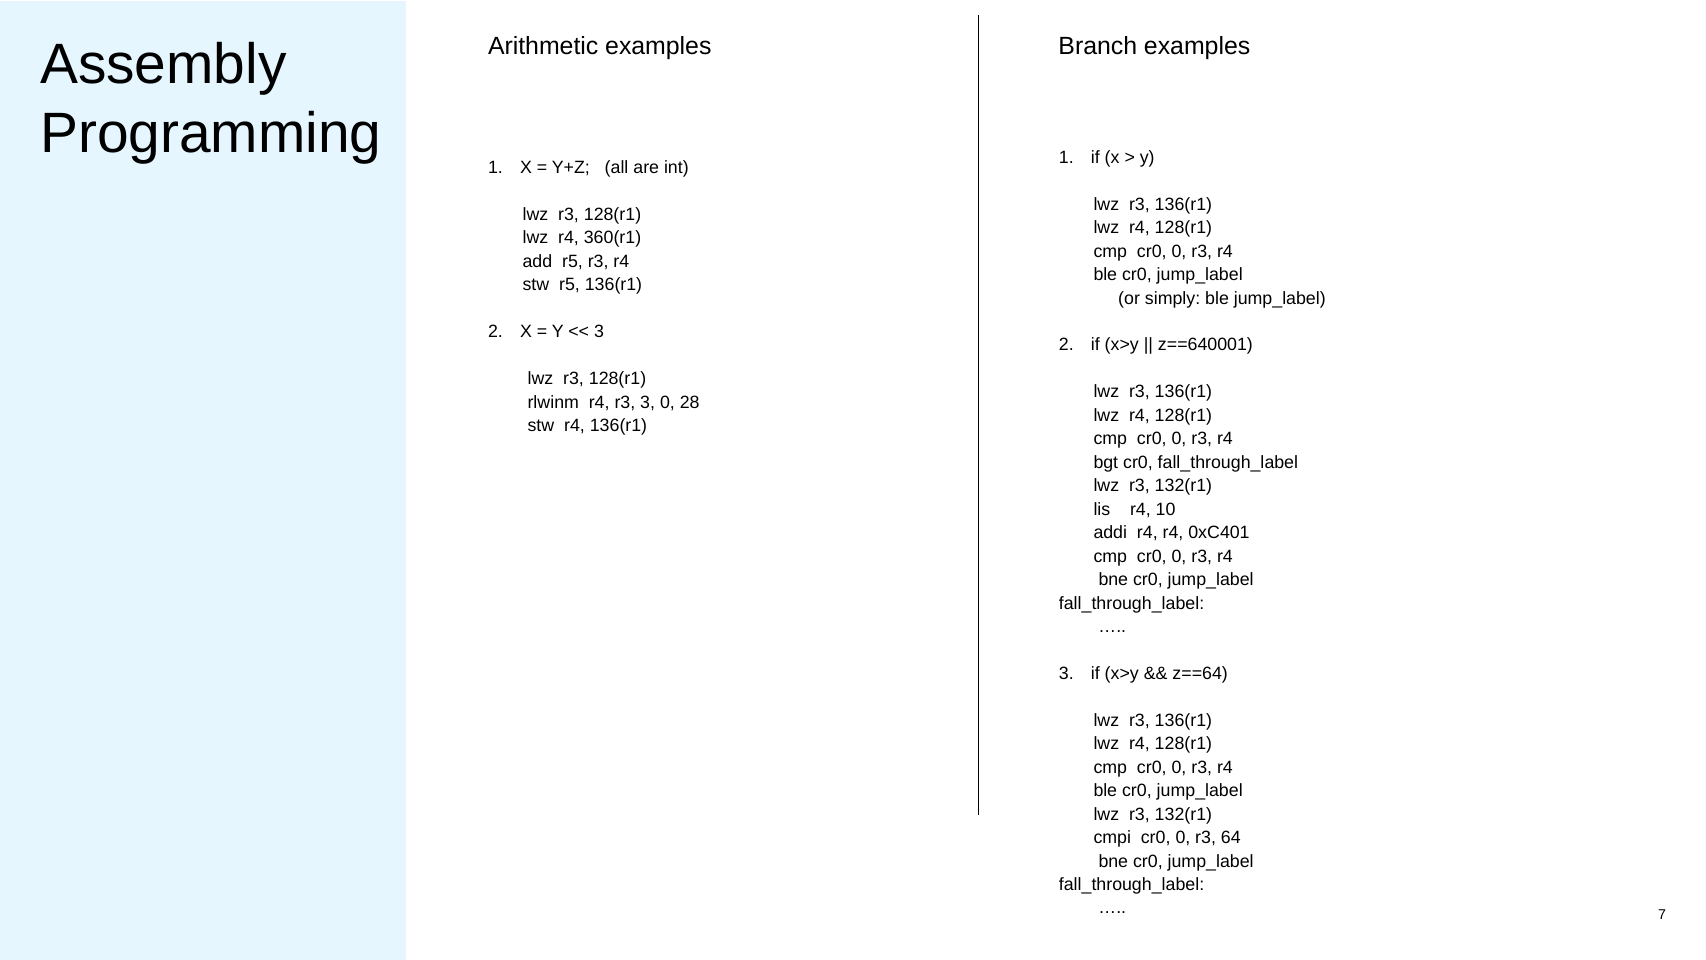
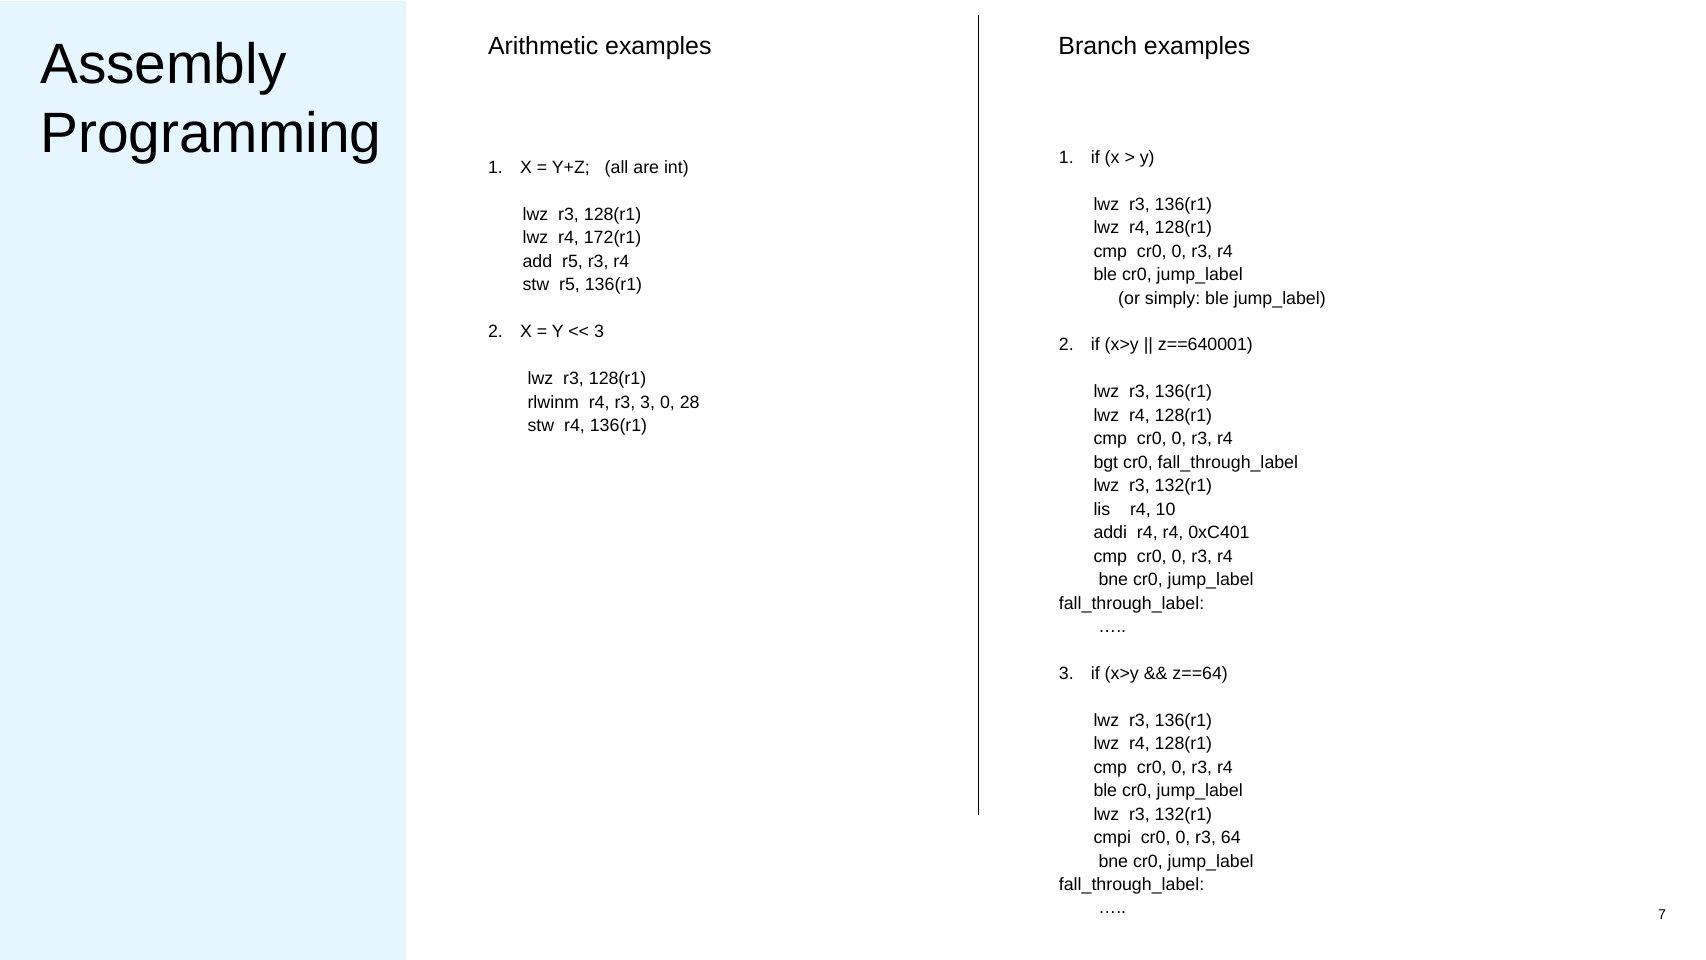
360(r1: 360(r1 -> 172(r1 (613, 238)
